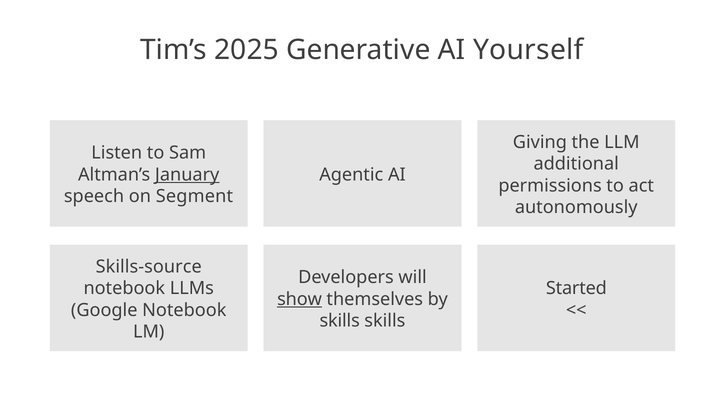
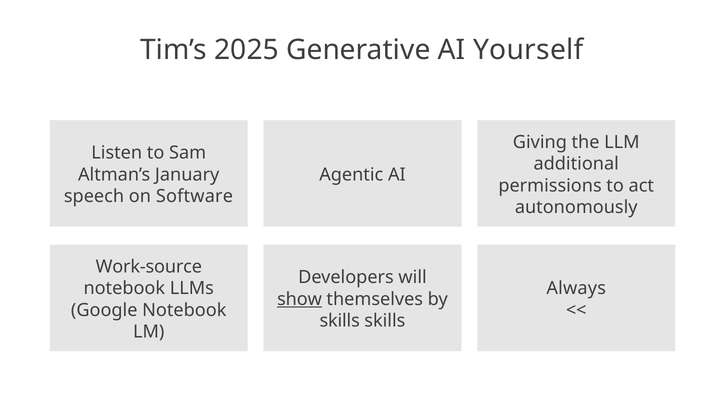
January underline: present -> none (187, 175)
Segment: Segment -> Software (194, 196)
Skills-source: Skills-source -> Work-source (149, 266)
Started: Started -> Always (576, 288)
